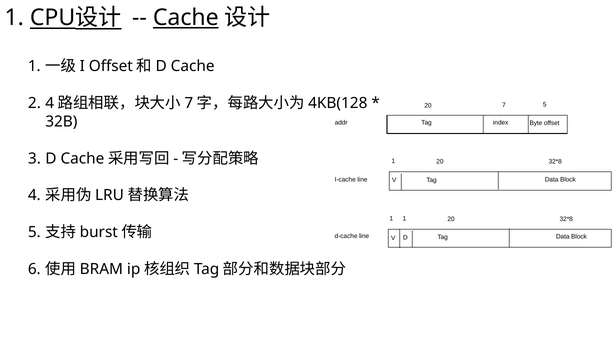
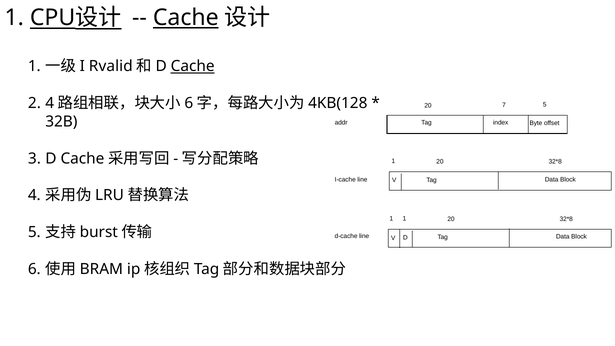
Offset: Offset -> Rvalid (111, 66)
Cache underline: none -> present (193, 66)
7: 7 -> 6 (189, 103)
